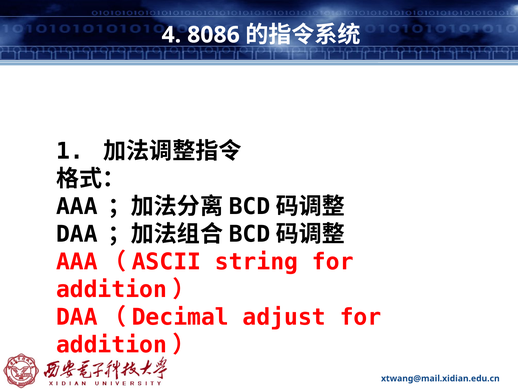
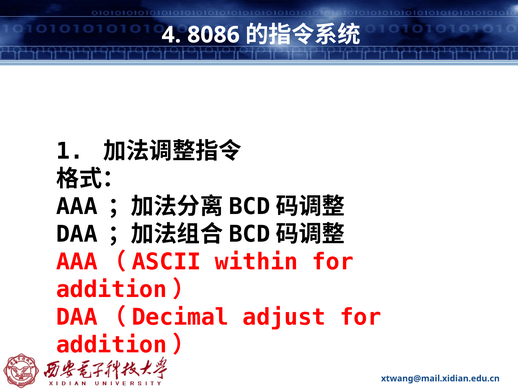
string: string -> within (257, 262)
